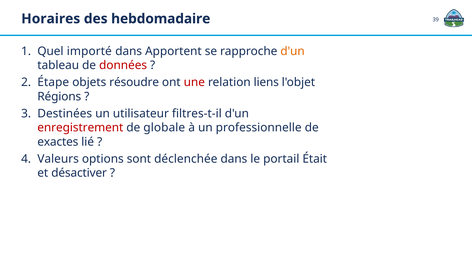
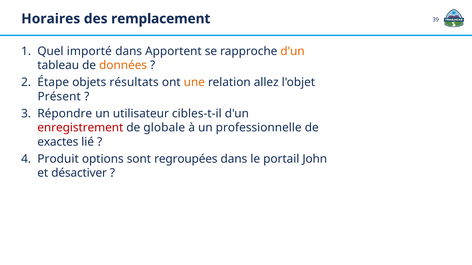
hebdomadaire: hebdomadaire -> remplacement (161, 19)
données colour: red -> orange (123, 65)
résoudre: résoudre -> résultats (134, 82)
une colour: red -> orange (194, 82)
liens: liens -> allez (266, 82)
Régions: Régions -> Présent (59, 97)
Destinées: Destinées -> Répondre (65, 114)
filtres-t-il: filtres-t-il -> cibles-t-il (197, 114)
Valeurs: Valeurs -> Produit (58, 159)
déclenchée: déclenchée -> regroupées (186, 159)
Était: Était -> John (315, 159)
